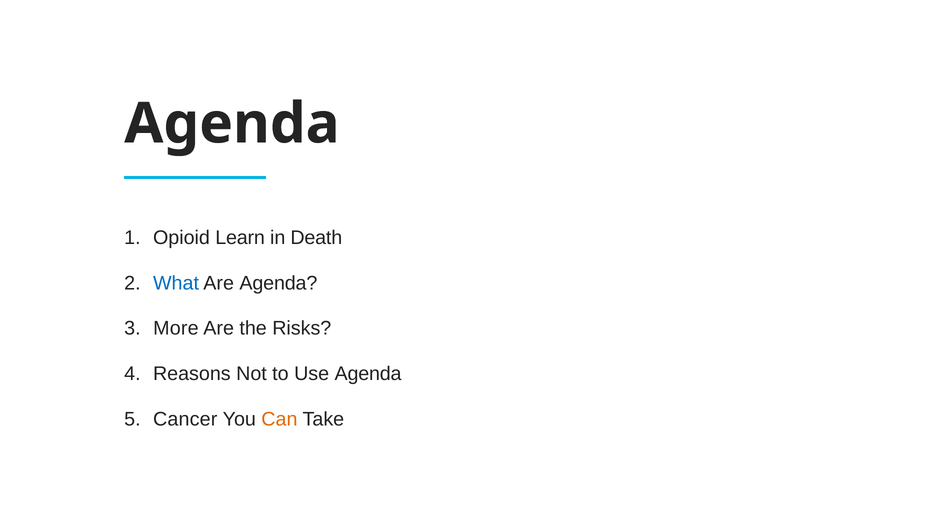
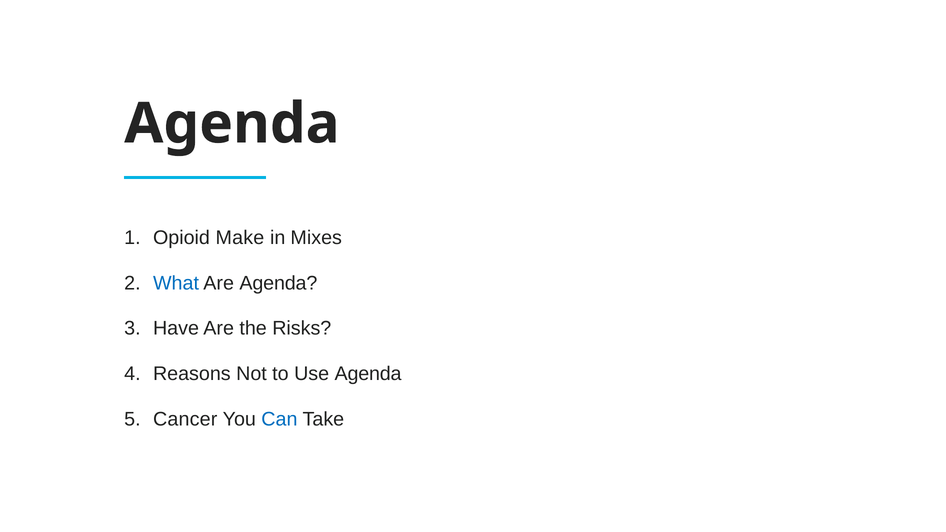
Learn: Learn -> Make (240, 238)
Death: Death -> Mixes (316, 238)
More: More -> Have (176, 329)
Can colour: orange -> blue (279, 419)
